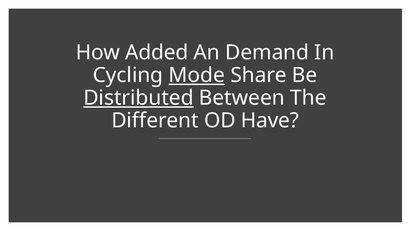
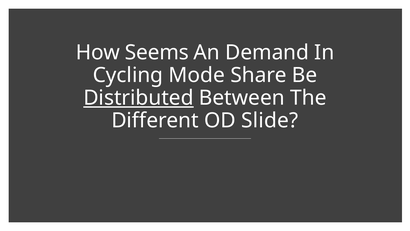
Added: Added -> Seems (157, 53)
Mode underline: present -> none (197, 75)
Have: Have -> Slide (270, 120)
